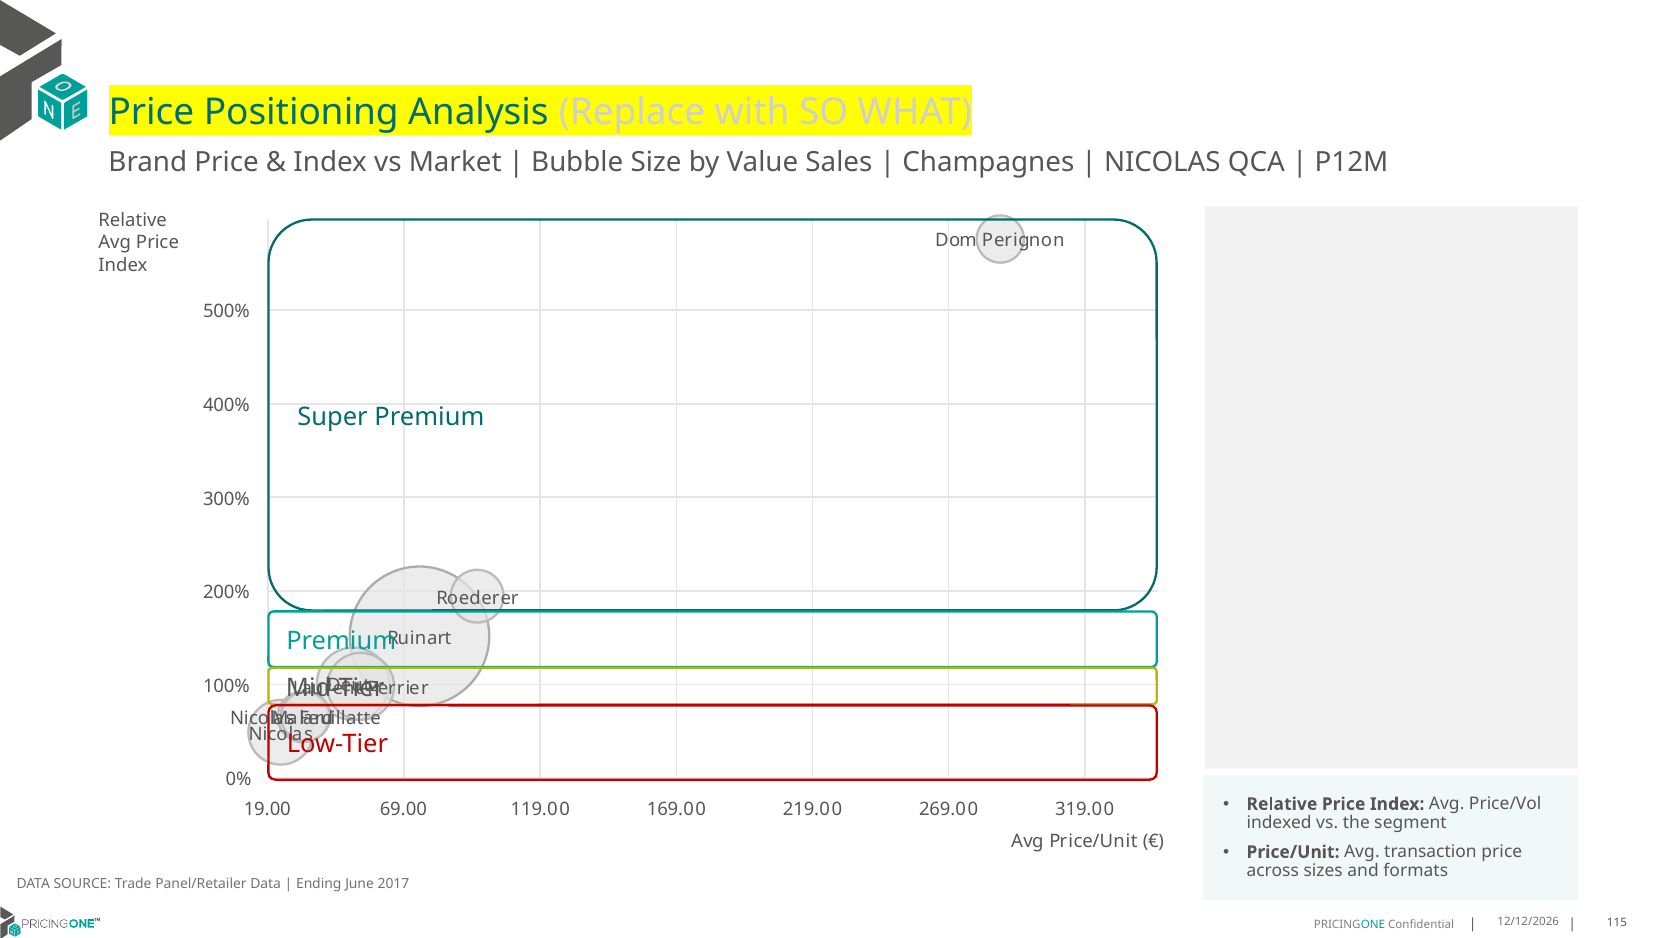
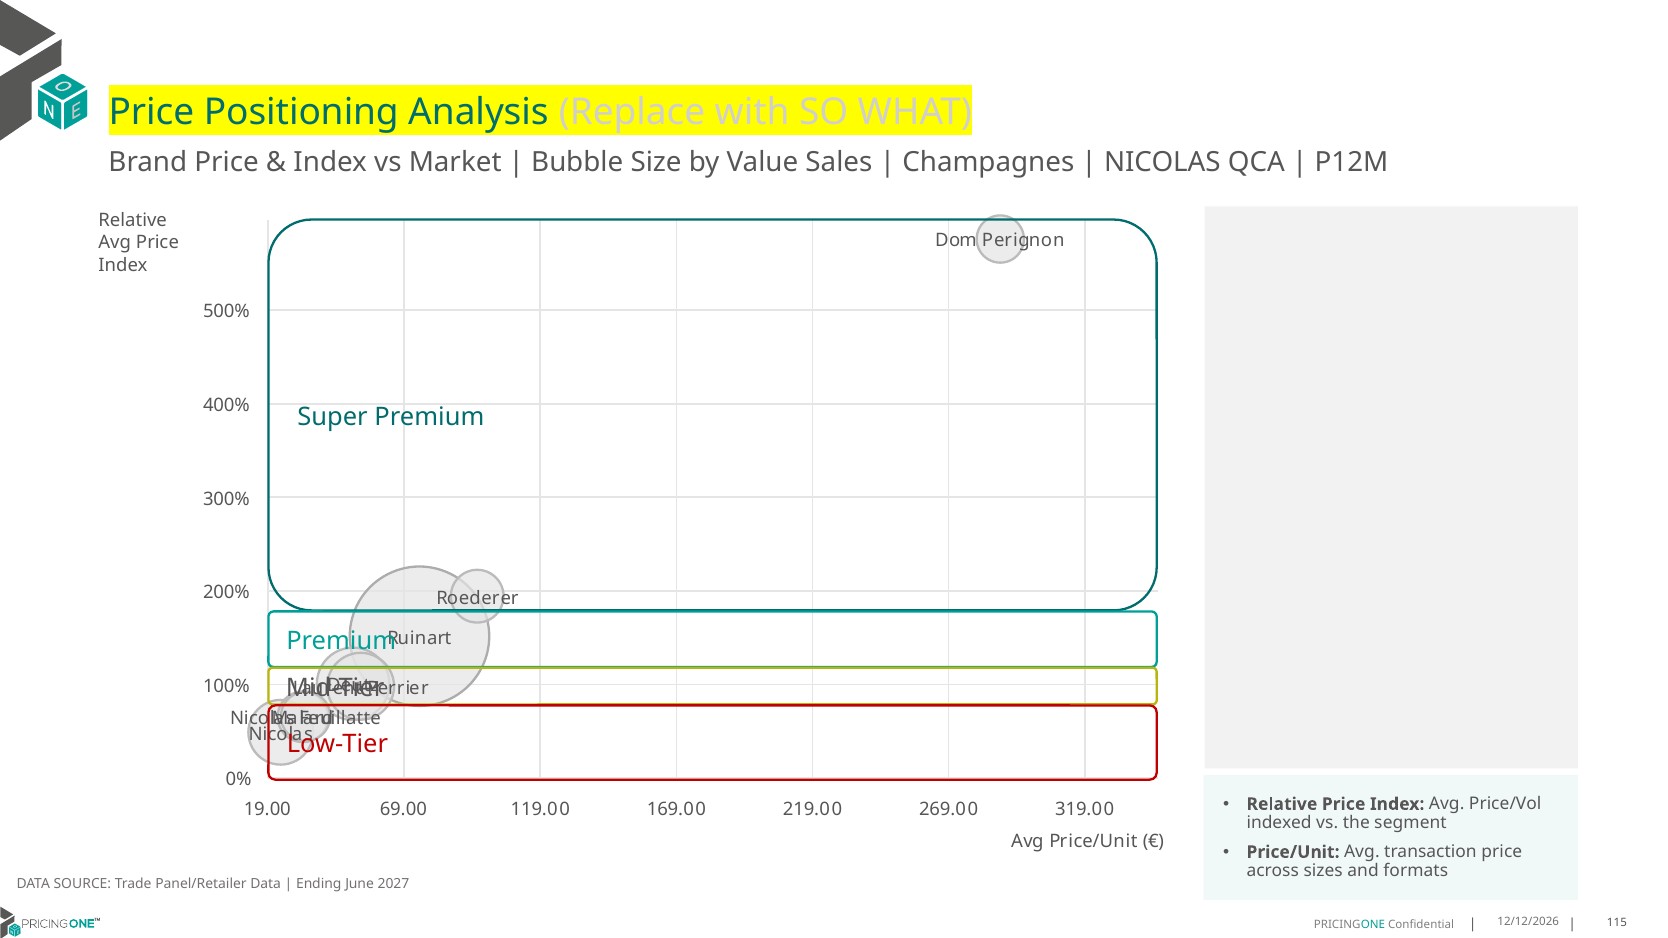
2017: 2017 -> 2027 (393, 884)
